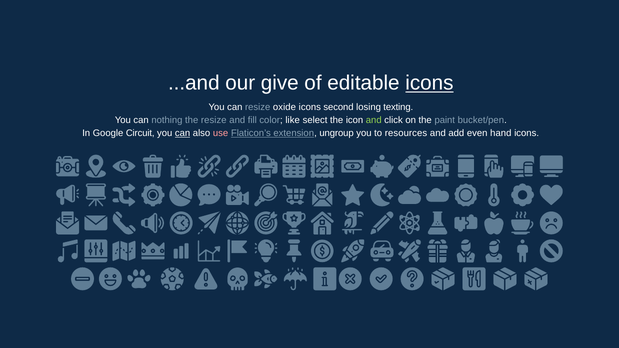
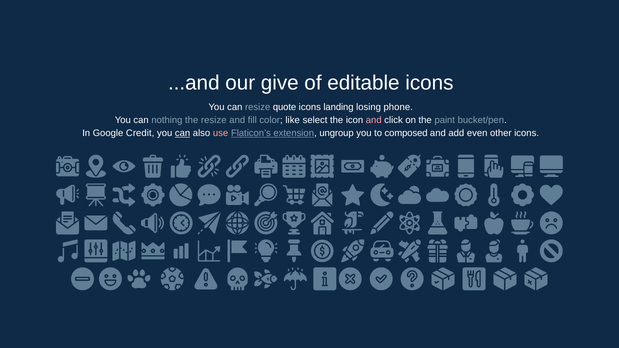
icons underline: present -> none (429, 83)
oxide: oxide -> quote (285, 107)
second: second -> landing (339, 107)
texting: texting -> phone (398, 107)
and colour: light green -> pink (374, 120)
Circuit: Circuit -> Credit (140, 133)
resources: resources -> composed (406, 133)
hand: hand -> other (501, 133)
